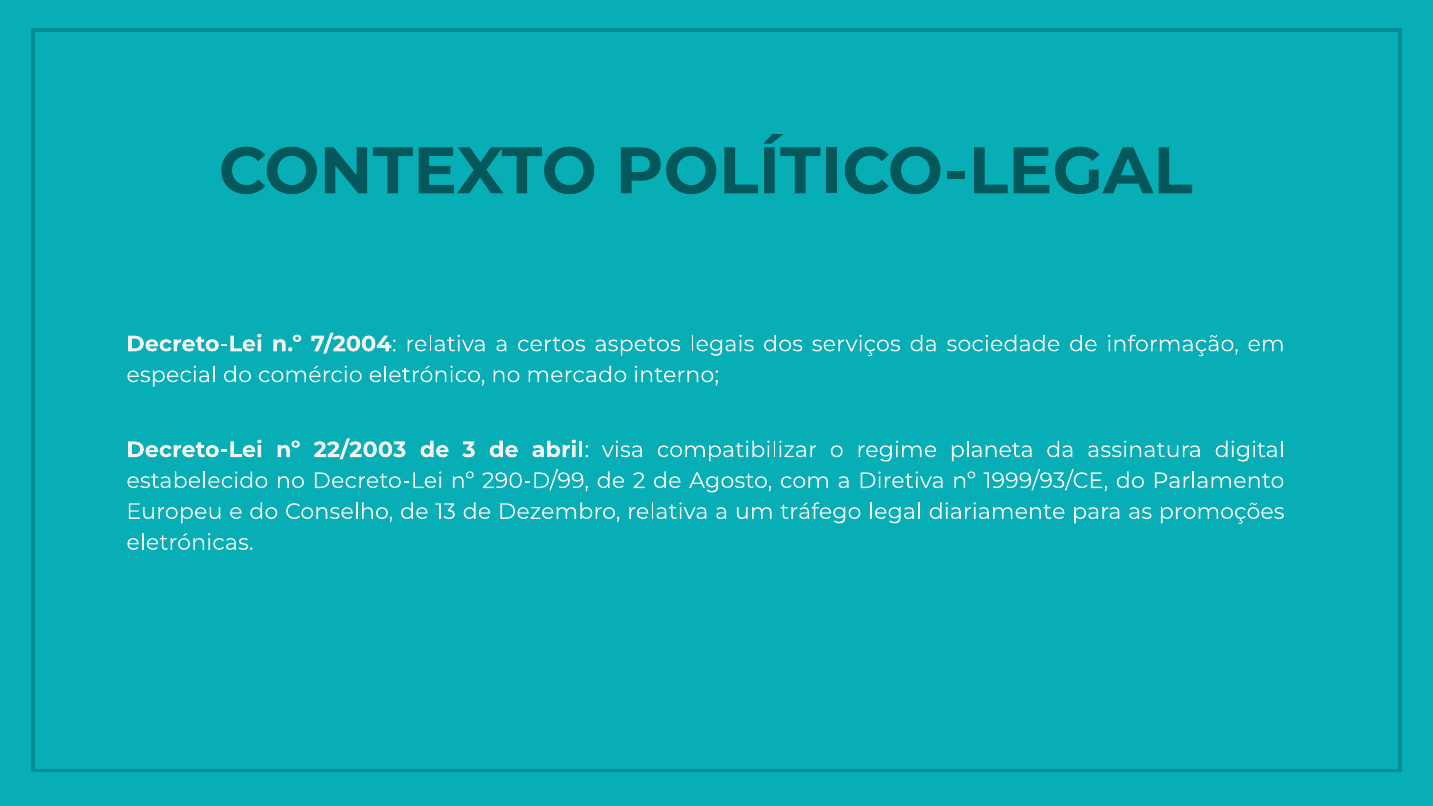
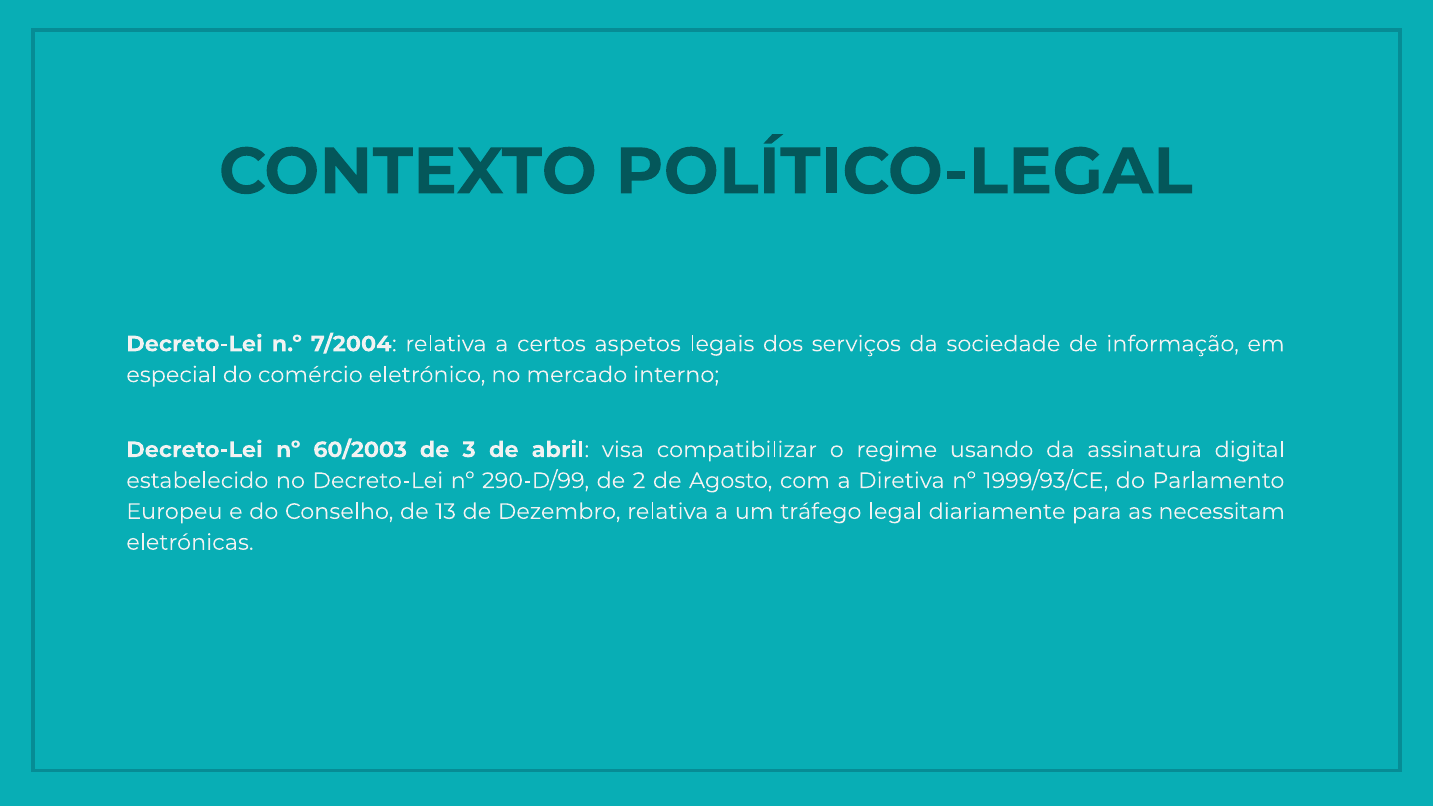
22/2003: 22/2003 -> 60/2003 (360, 450)
planeta: planeta -> usando (992, 450)
promoções: promoções -> necessitam (1222, 512)
